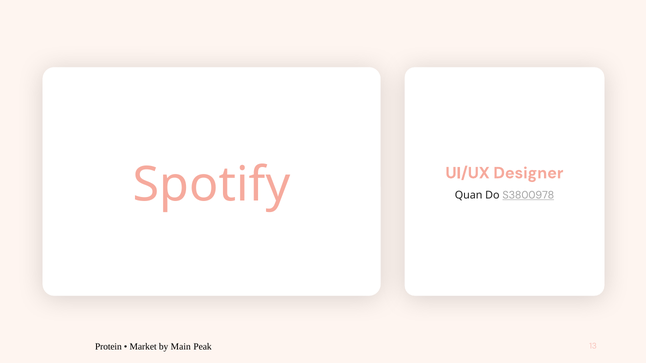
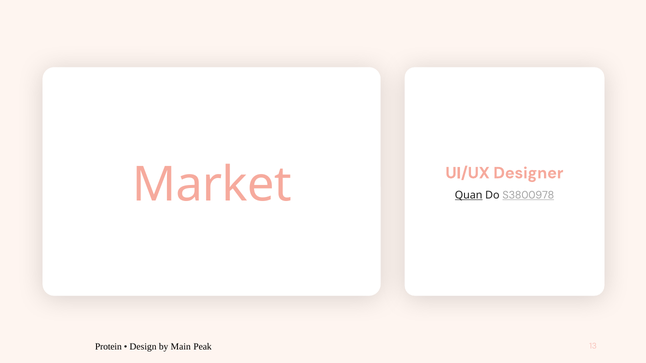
Spotify: Spotify -> Market (212, 185)
Quan underline: none -> present (469, 195)
Market: Market -> Design (143, 347)
